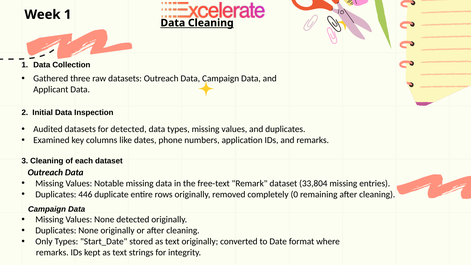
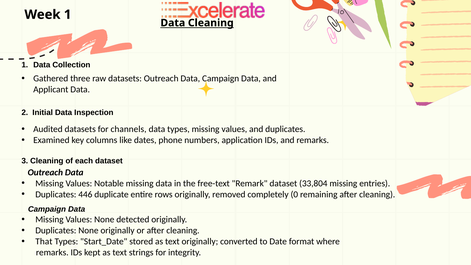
for detected: detected -> channels (129, 129)
Only: Only -> That (44, 241)
